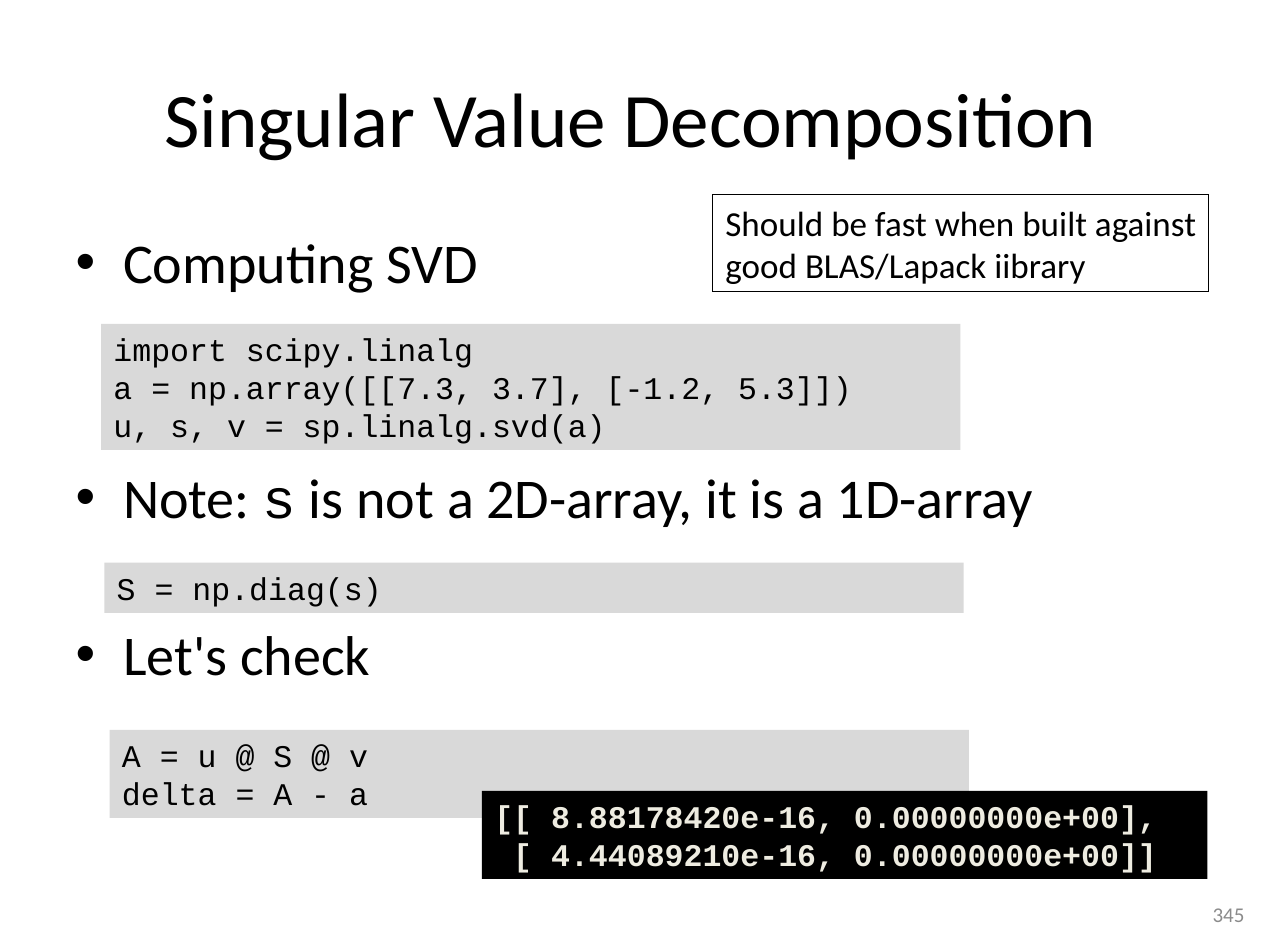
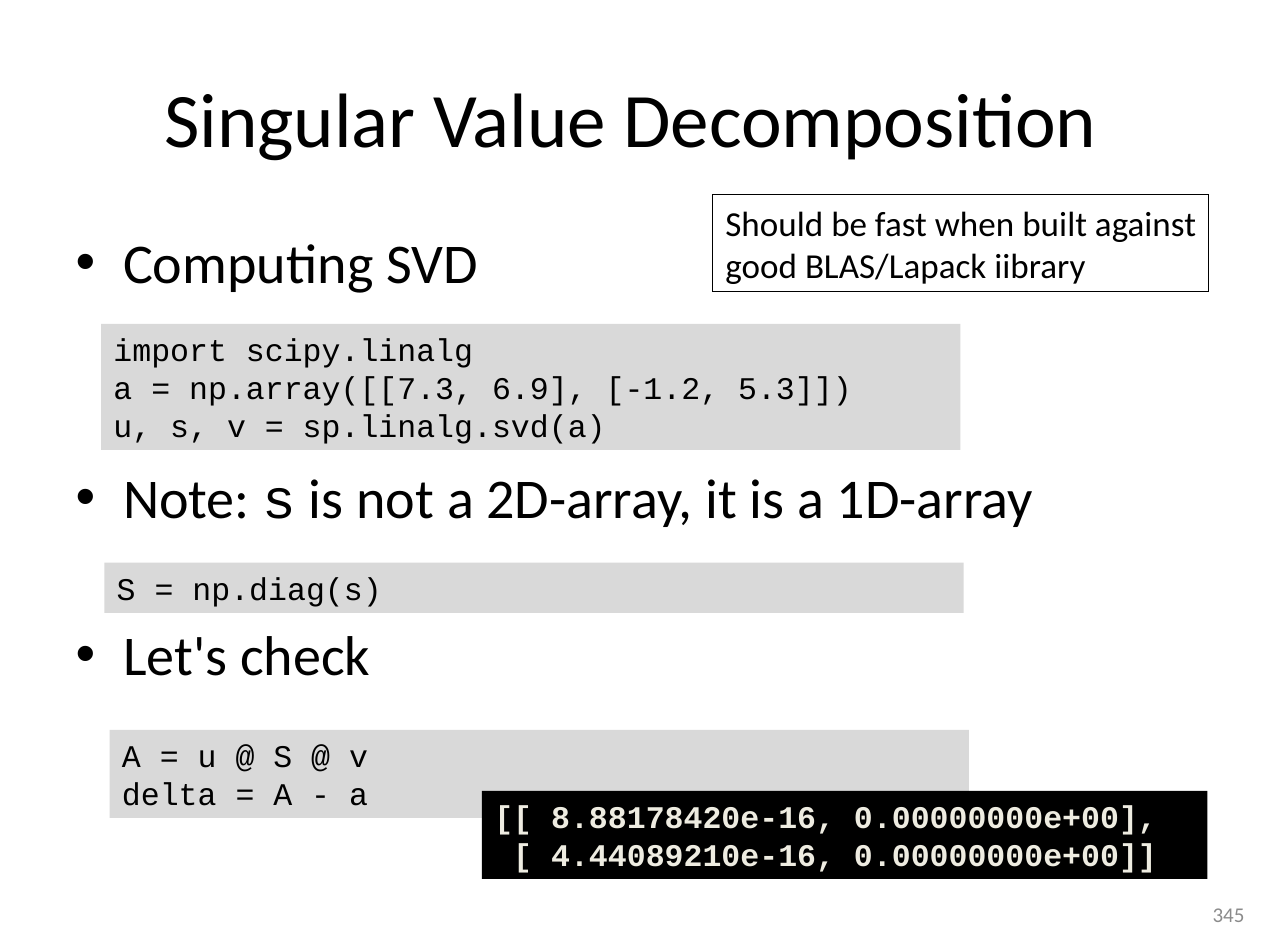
3.7: 3.7 -> 6.9 (539, 389)
